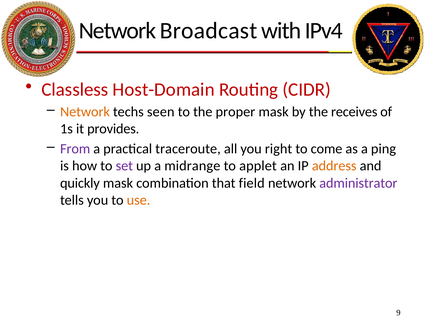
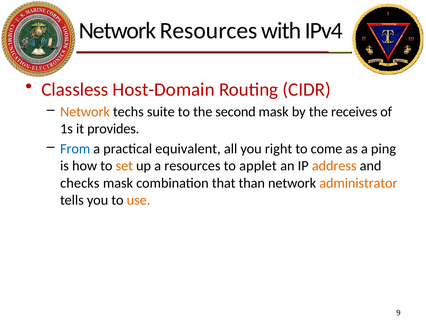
Network Broadcast: Broadcast -> Resources (209, 31)
seen: seen -> suite (161, 112)
proper: proper -> second (236, 112)
From colour: purple -> blue (75, 149)
traceroute: traceroute -> equivalent (188, 149)
set colour: purple -> orange (124, 166)
a midrange: midrange -> resources (192, 166)
quickly: quickly -> checks (80, 183)
field: field -> than (252, 183)
administrator colour: purple -> orange (358, 183)
